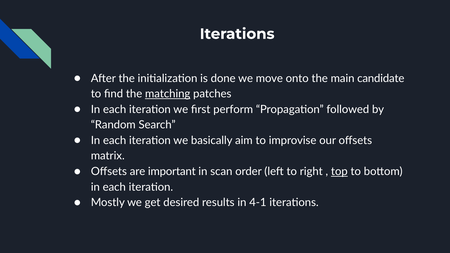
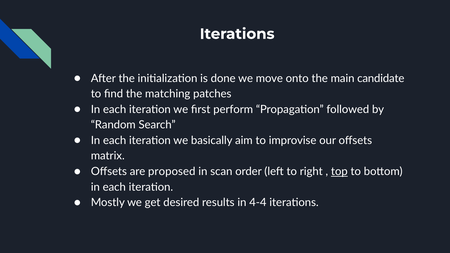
matching underline: present -> none (168, 94)
important: important -> proposed (172, 172)
4-1: 4-1 -> 4-4 (258, 203)
